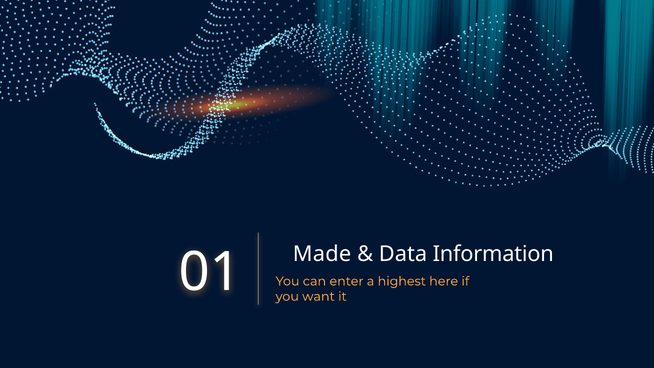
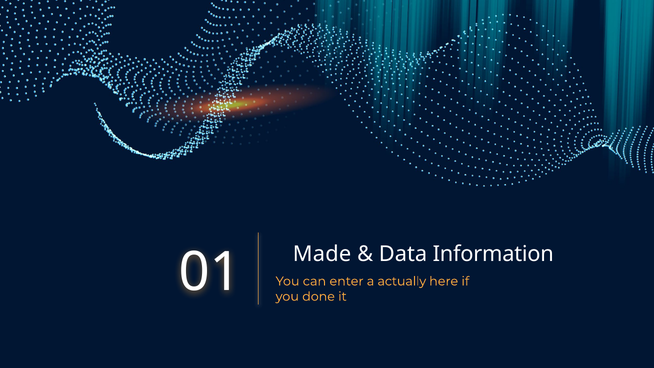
highest: highest -> actually (402, 281)
want: want -> done (319, 296)
